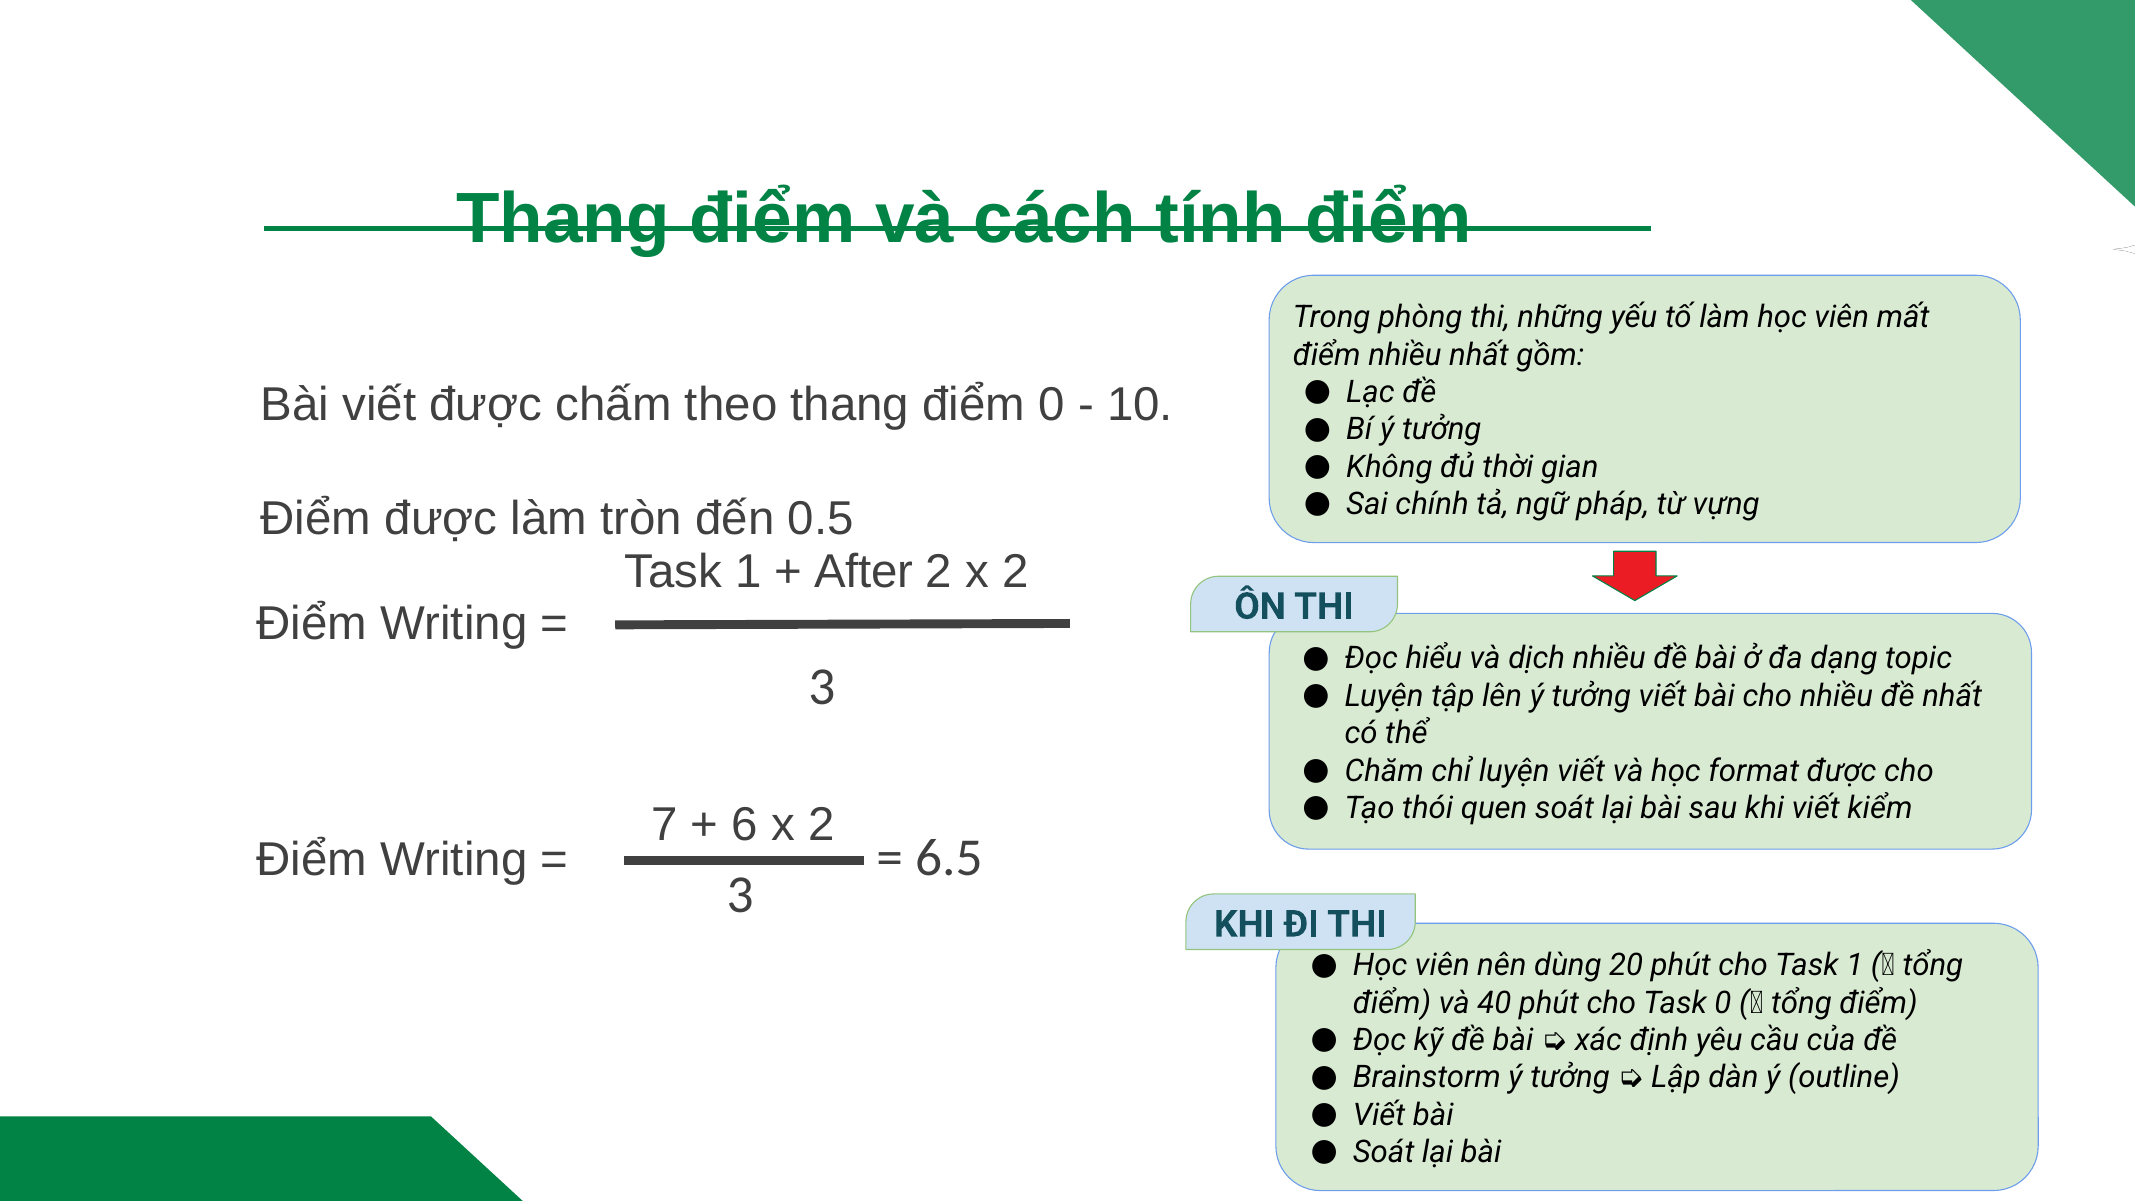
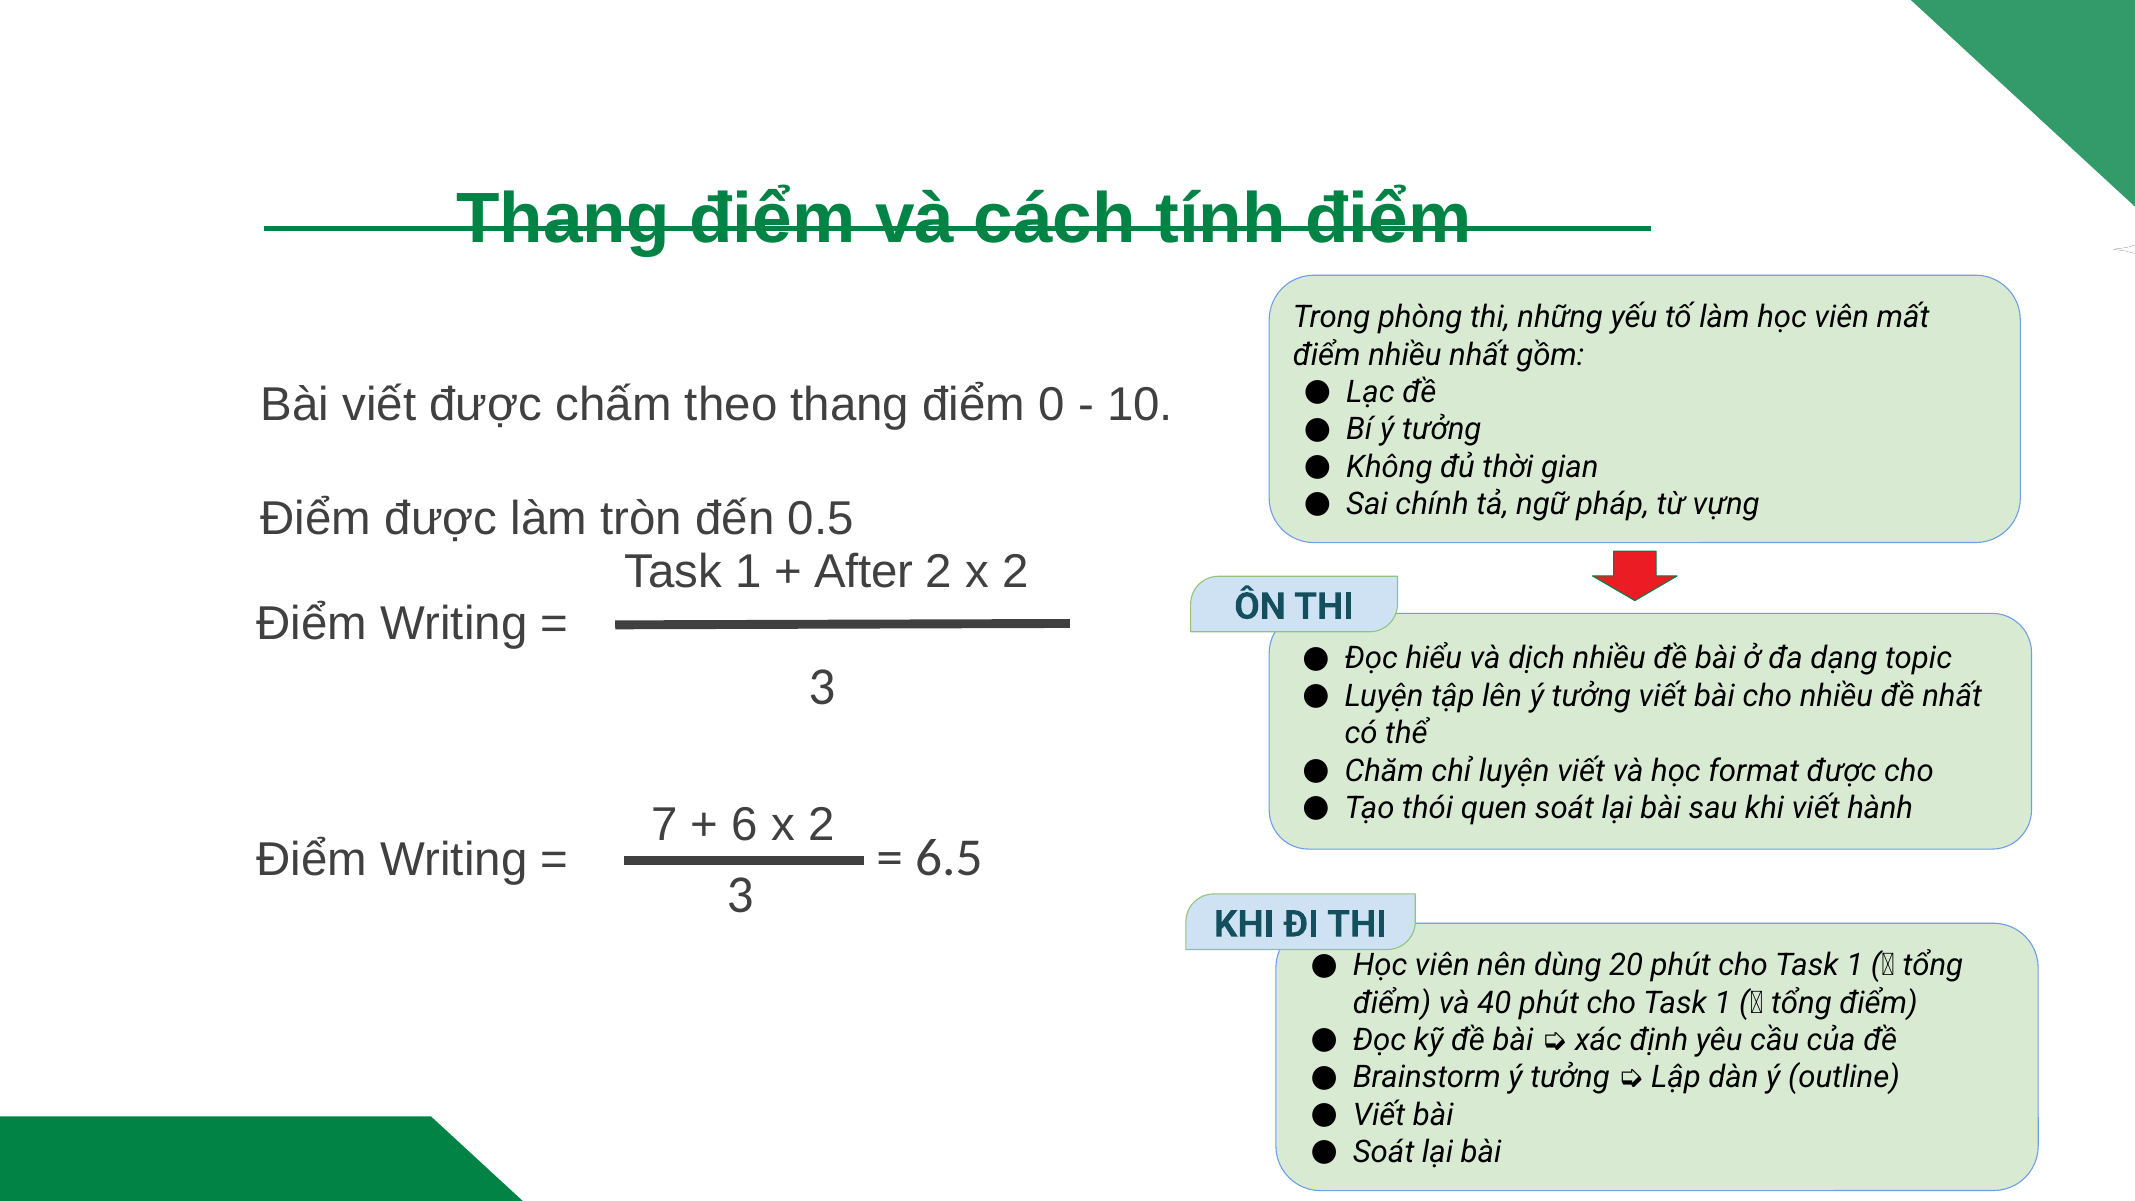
kiểm: kiểm -> hành (1880, 808)
0: 0 -> 1 (1723, 1003)
